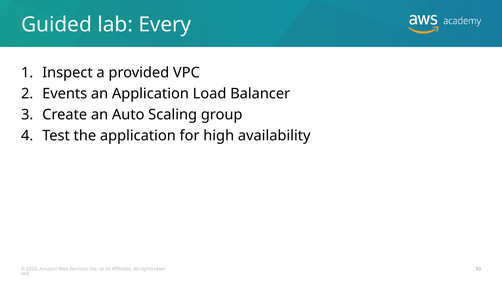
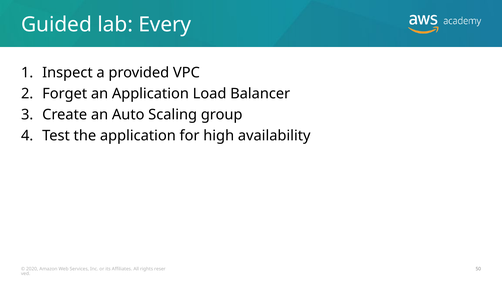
Events: Events -> Forget (65, 94)
